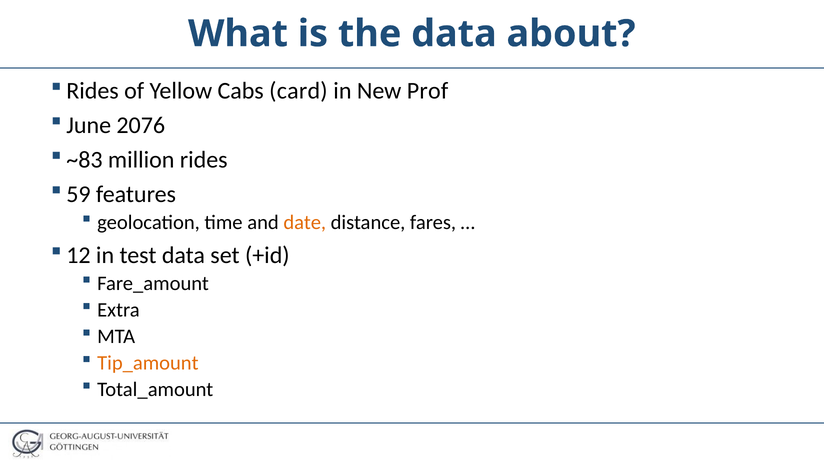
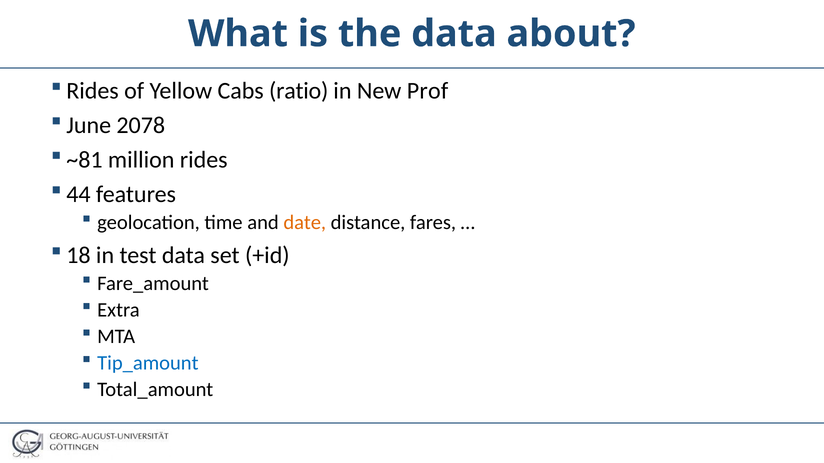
card: card -> ratio (299, 91)
2076: 2076 -> 2078 (141, 125)
~83: ~83 -> ~81 (84, 160)
59: 59 -> 44 (78, 194)
12: 12 -> 18 (78, 255)
Tip_amount colour: orange -> blue (148, 363)
